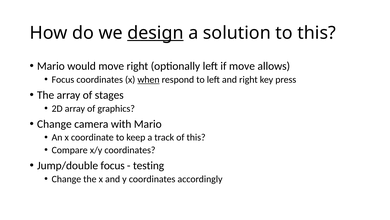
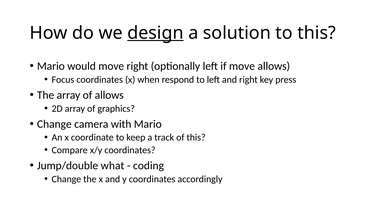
when underline: present -> none (148, 79)
of stages: stages -> allows (109, 95)
Jump/double focus: focus -> what (113, 165)
testing: testing -> coding (149, 165)
